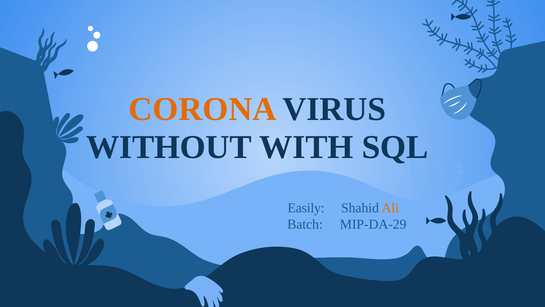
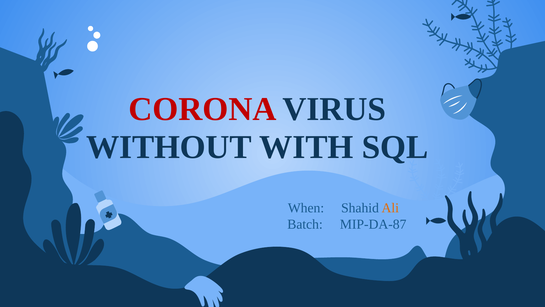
CORONA colour: orange -> red (203, 109)
Easily: Easily -> When (306, 208)
MIP-DA-29: MIP-DA-29 -> MIP-DA-87 (373, 224)
